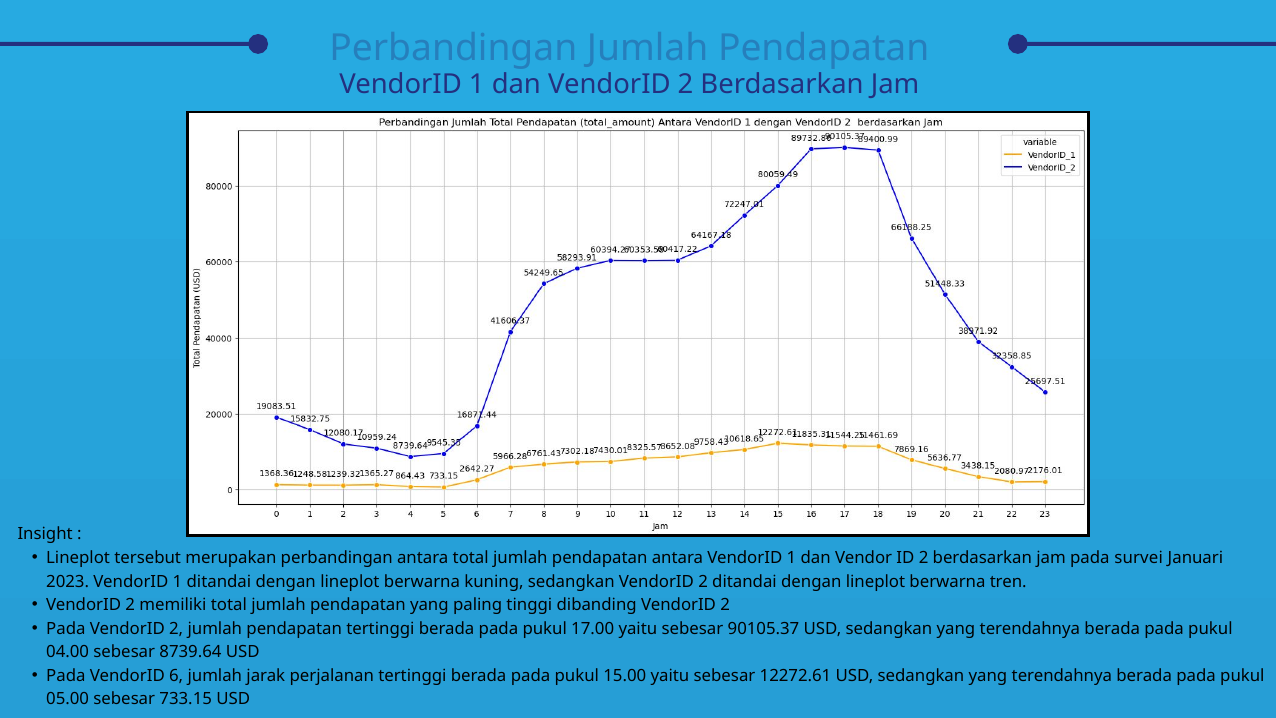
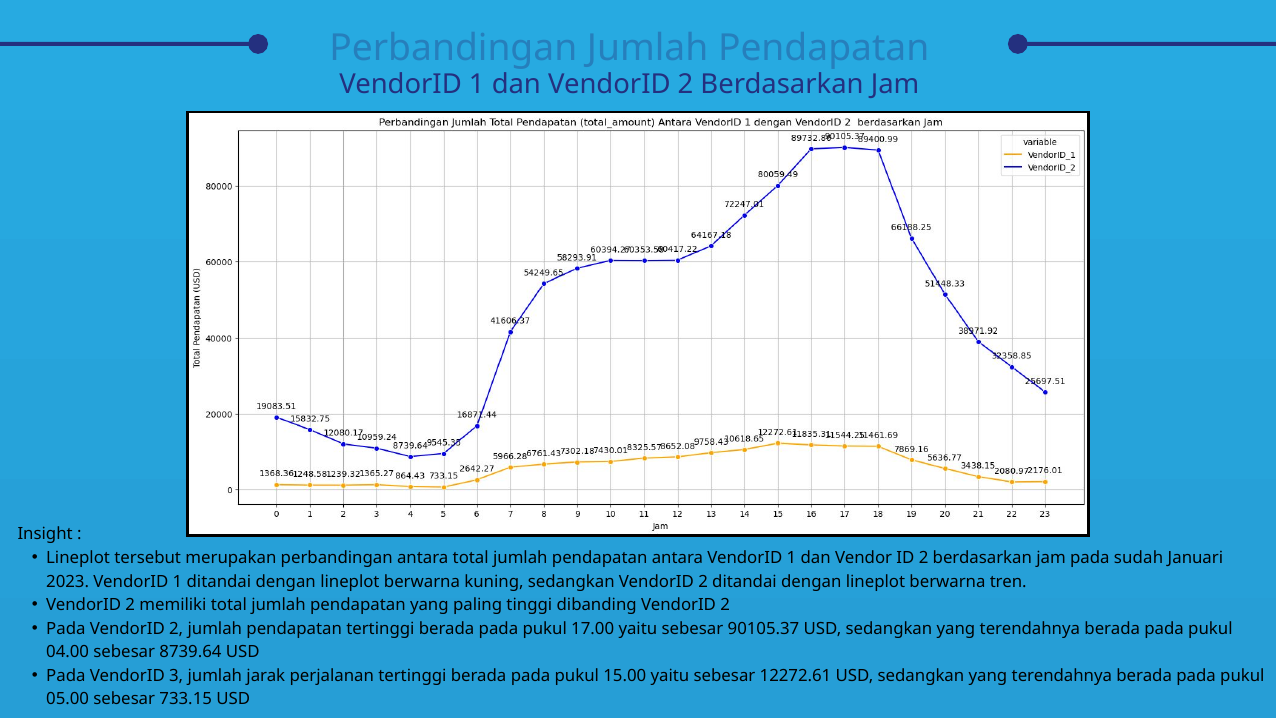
survei: survei -> sudah (1139, 558)
6: 6 -> 3 (176, 676)
